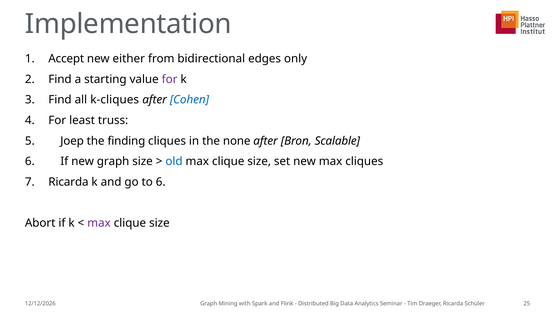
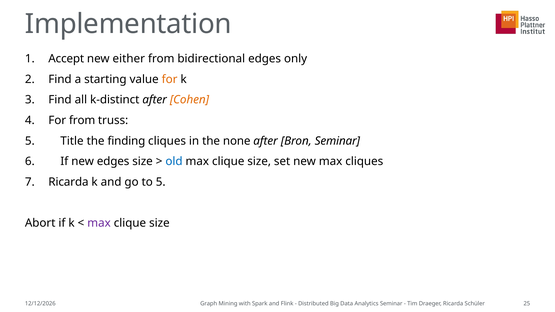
for colour: purple -> orange (170, 79)
k-cliques: k-cliques -> k-distinct (115, 100)
Cohen colour: blue -> orange (189, 100)
For least: least -> from (82, 120)
Joep: Joep -> Title (72, 141)
Bron Scalable: Scalable -> Seminar (337, 141)
new graph: graph -> edges (113, 162)
to 6: 6 -> 5 (161, 182)
